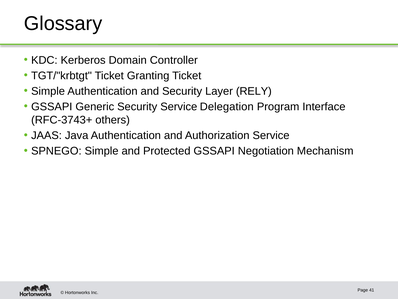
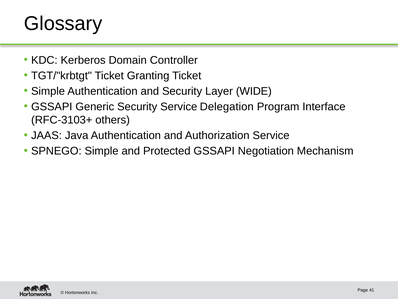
RELY: RELY -> WIDE (254, 91)
RFC-3743+: RFC-3743+ -> RFC-3103+ (62, 120)
